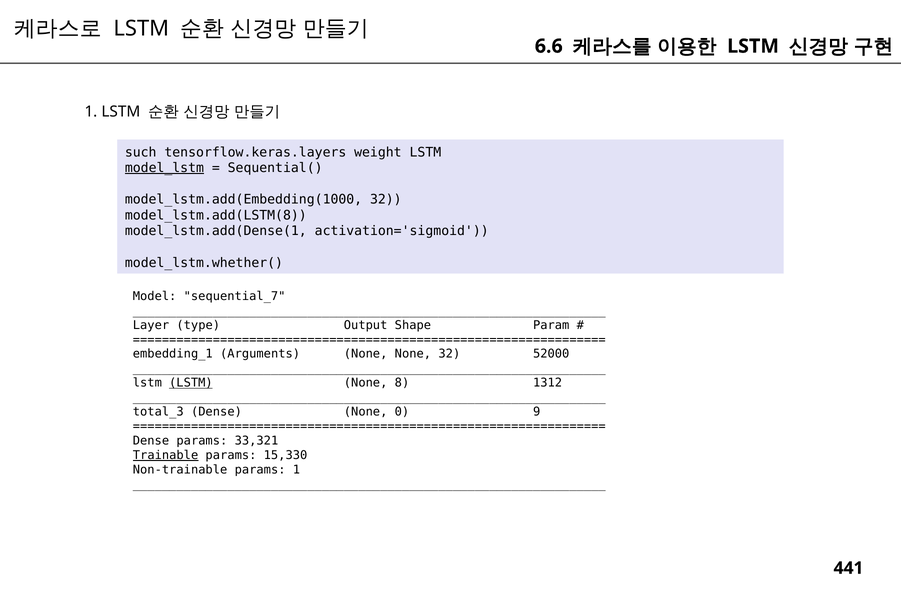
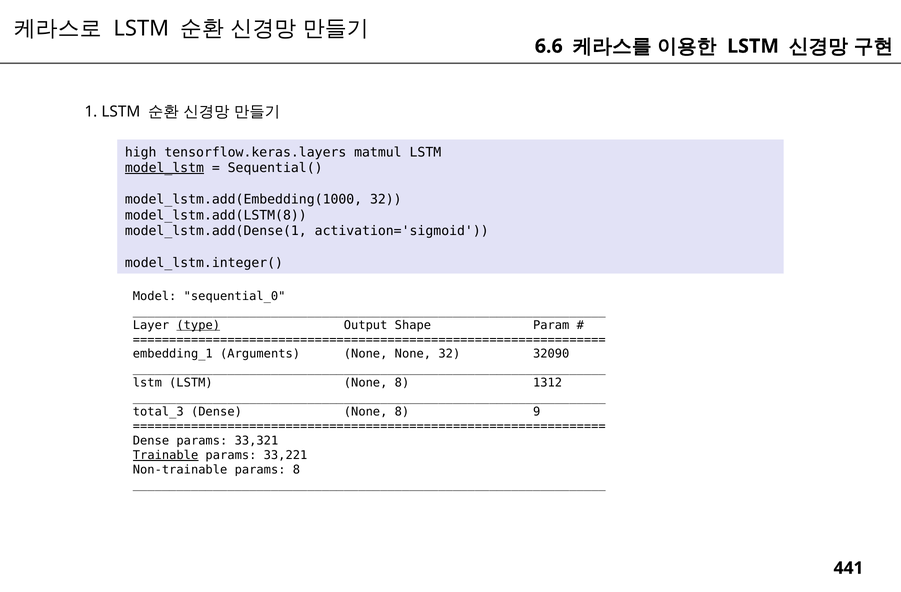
such: such -> high (141, 152)
weight: weight -> matmul (378, 152)
model_lstm.whether(: model_lstm.whether( -> model_lstm.integer( (204, 263)
sequential_7: sequential_7 -> sequential_0 (235, 296)
type underline: none -> present (198, 325)
52000: 52000 -> 32090 (551, 354)
LSTM underline: present -> none (191, 383)
Dense None 0: 0 -> 8 (402, 412)
15,330: 15,330 -> 33,221 (286, 455)
params 1: 1 -> 8 (296, 470)
